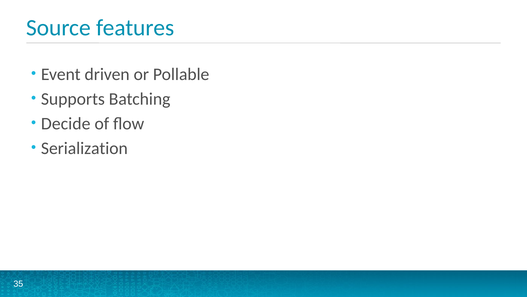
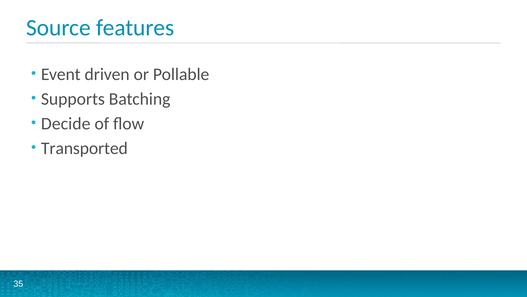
Serialization: Serialization -> Transported (84, 148)
